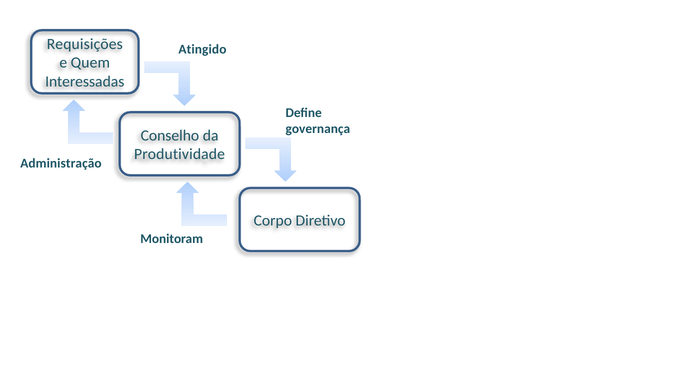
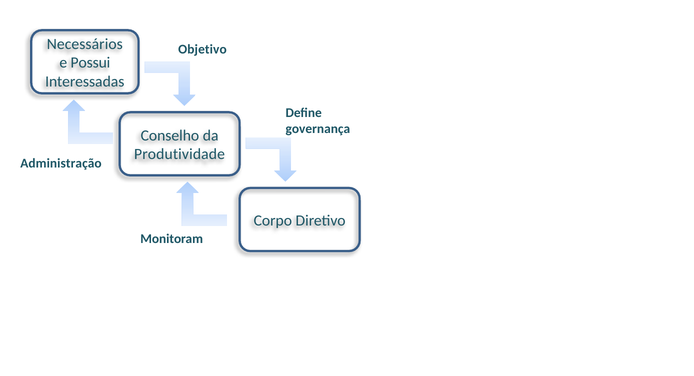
Requisições: Requisições -> Necessários (85, 44)
Atingido: Atingido -> Objetivo (202, 50)
Quem: Quem -> Possui (90, 63)
